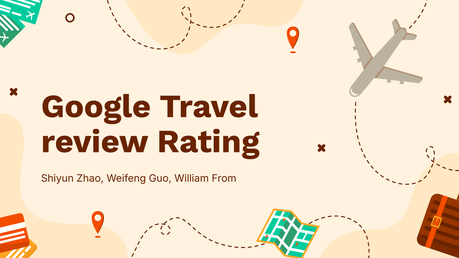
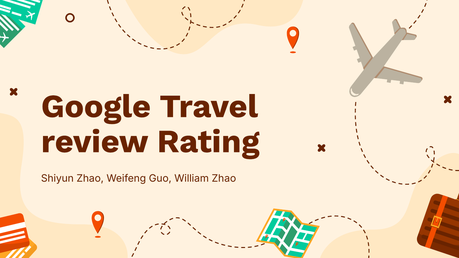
William From: From -> Zhao (224, 179)
